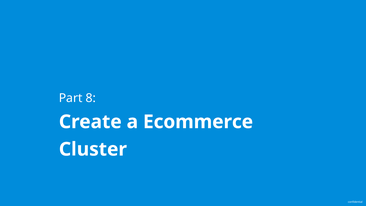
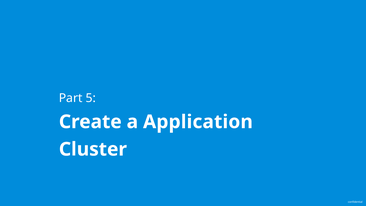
8: 8 -> 5 (91, 98)
Ecommerce: Ecommerce -> Application (198, 122)
